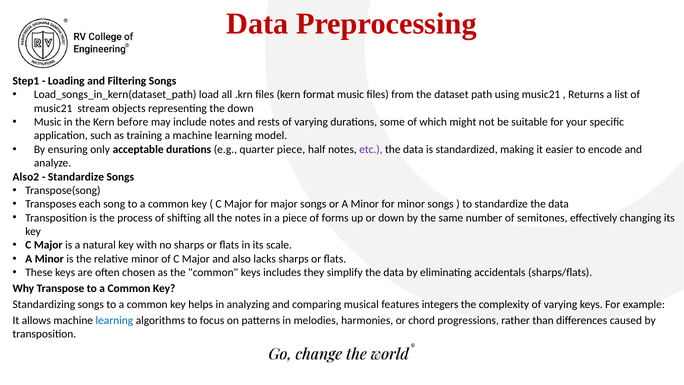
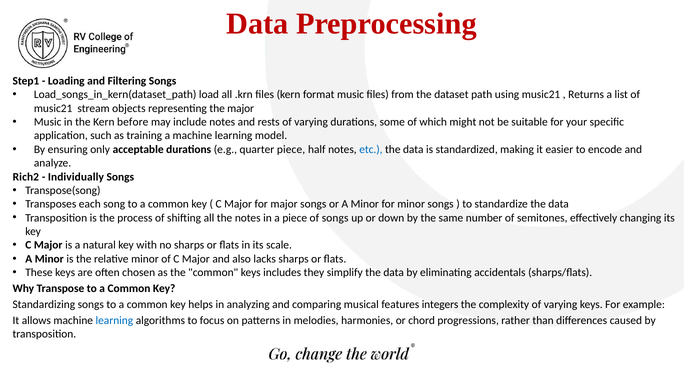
the down: down -> major (241, 108)
etc colour: purple -> blue (371, 149)
Also2: Also2 -> Rich2 (26, 177)
Standardize: Standardize -> Individually (76, 177)
of forms: forms -> songs (335, 218)
